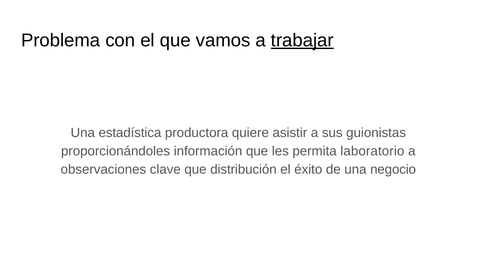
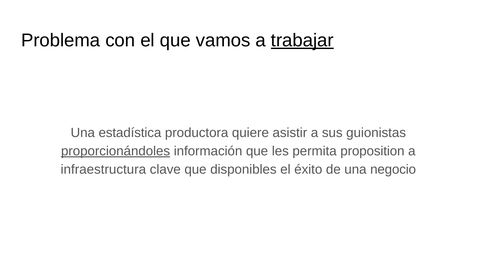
proporcionándoles underline: none -> present (116, 151)
laboratorio: laboratorio -> proposition (372, 151)
observaciones: observaciones -> infraestructura (103, 170)
distribución: distribución -> disponibles (243, 170)
